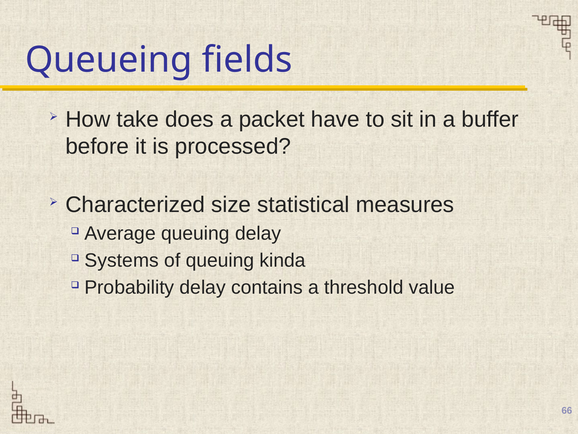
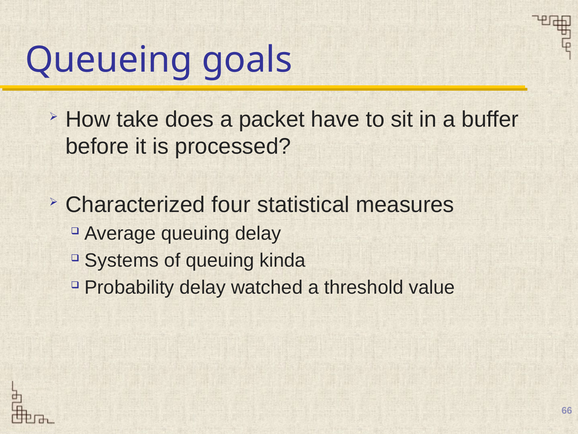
fields: fields -> goals (247, 60)
size: size -> four (231, 205)
contains: contains -> watched (267, 287)
